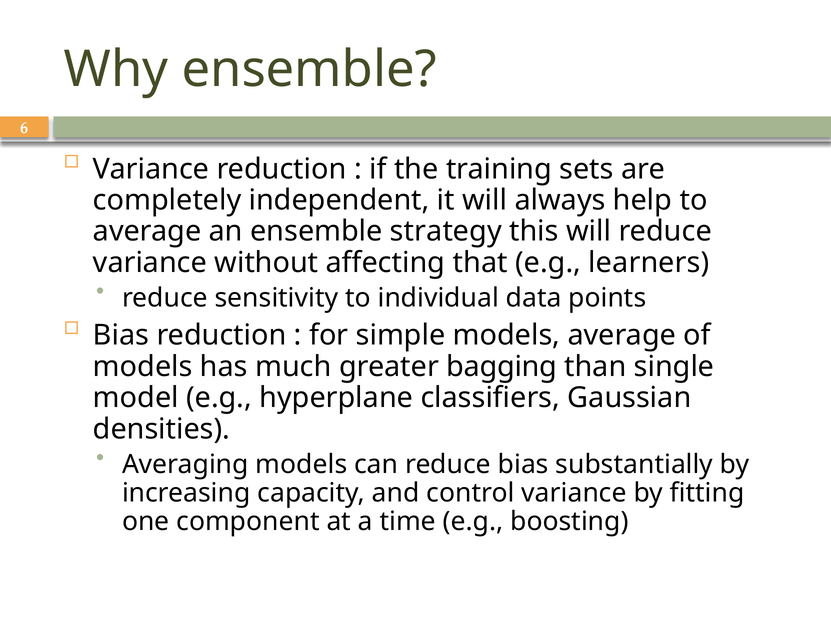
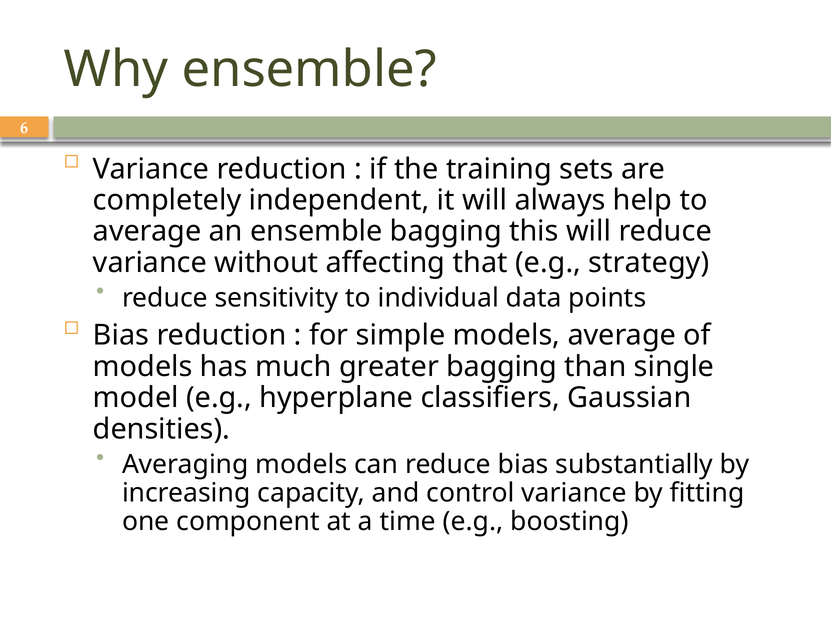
ensemble strategy: strategy -> bagging (446, 231)
learners: learners -> strategy (649, 262)
